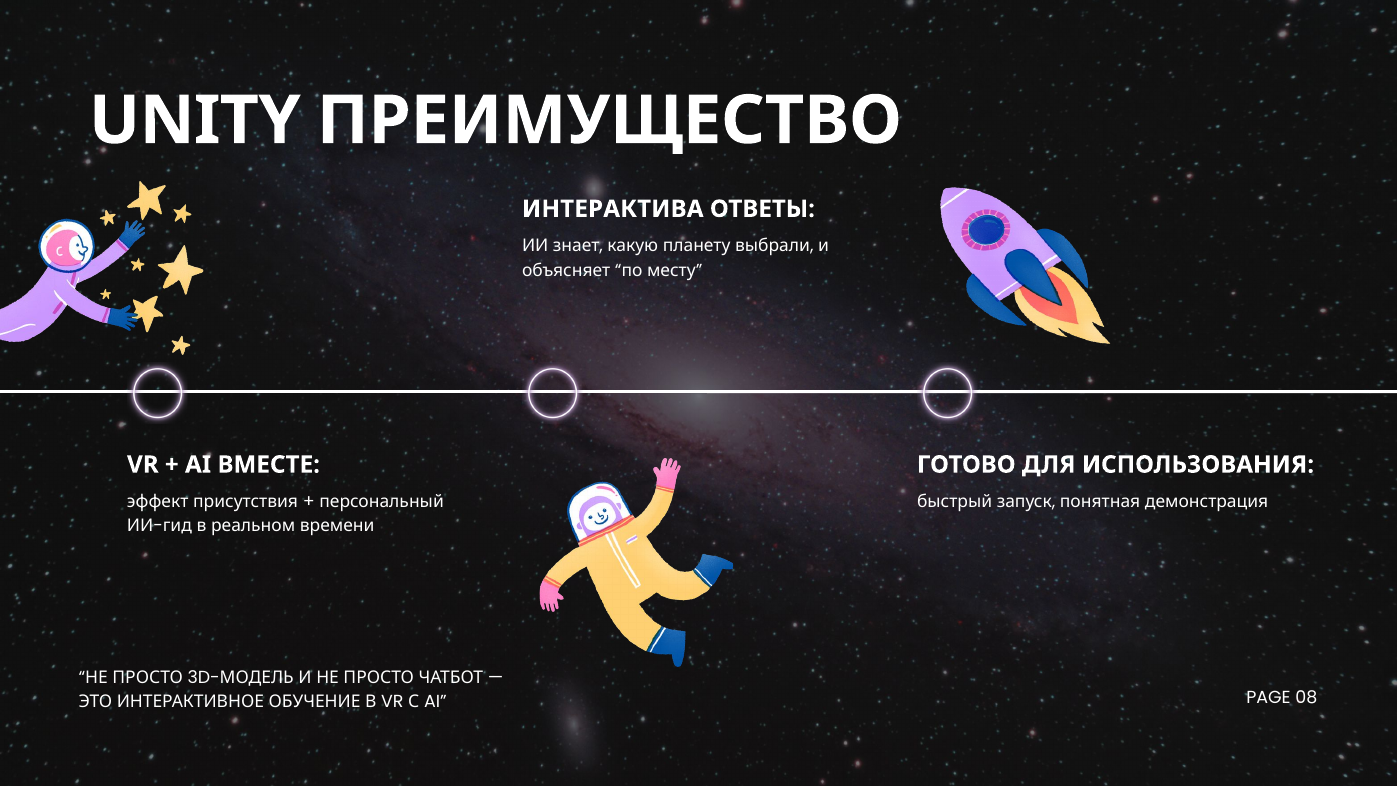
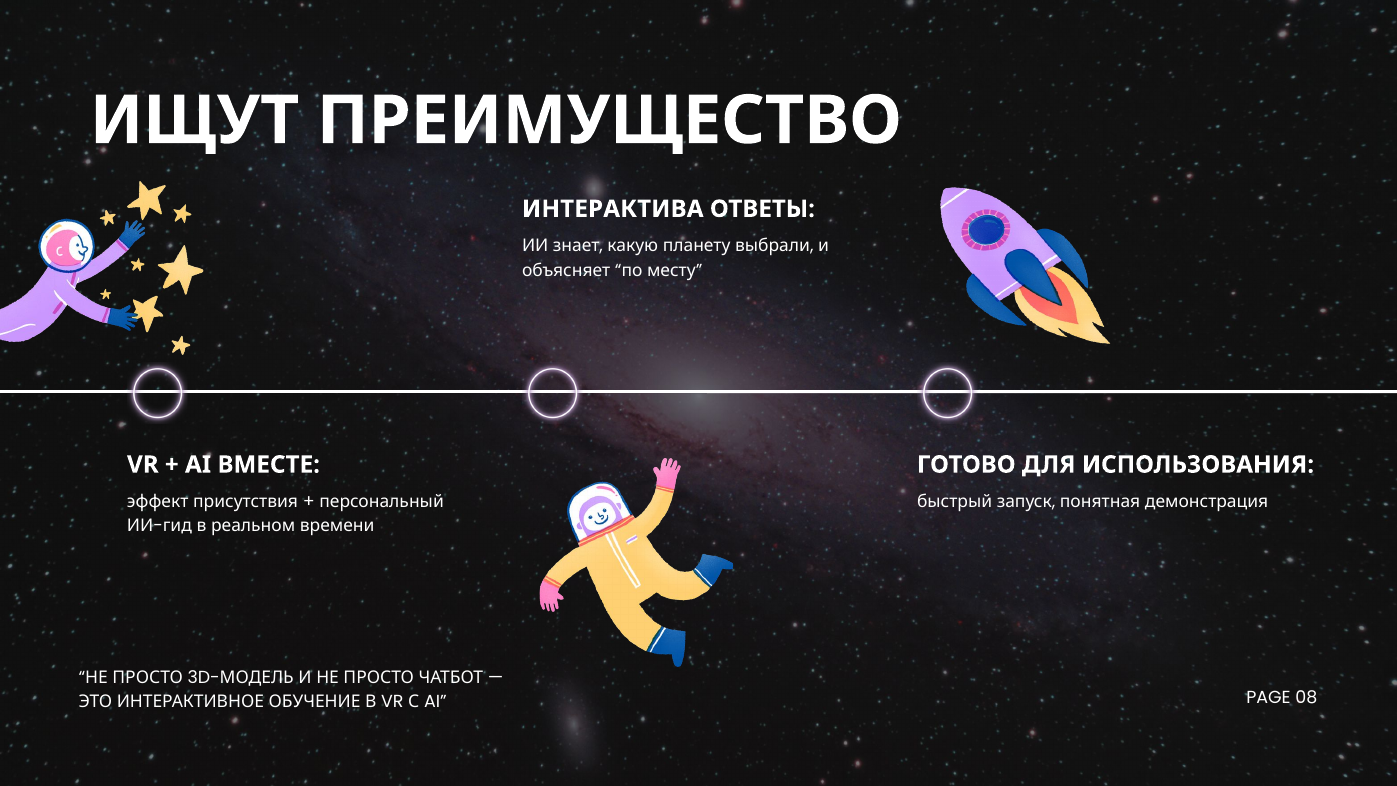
UNITY: UNITY -> ИЩУТ (195, 121)
